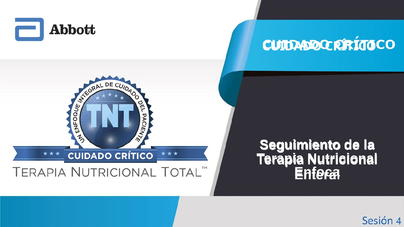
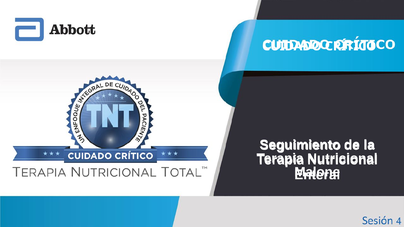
Enfoca: Enfoca -> Malone (317, 172)
